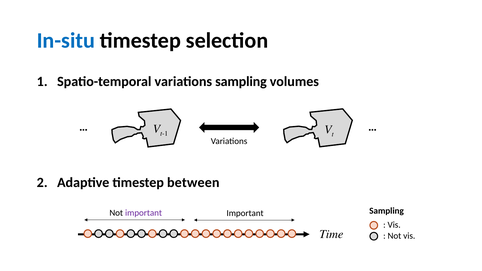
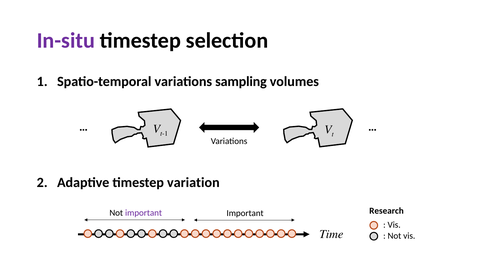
In-situ colour: blue -> purple (66, 40)
between: between -> variation (193, 183)
Sampling: Sampling -> Research (387, 211)
